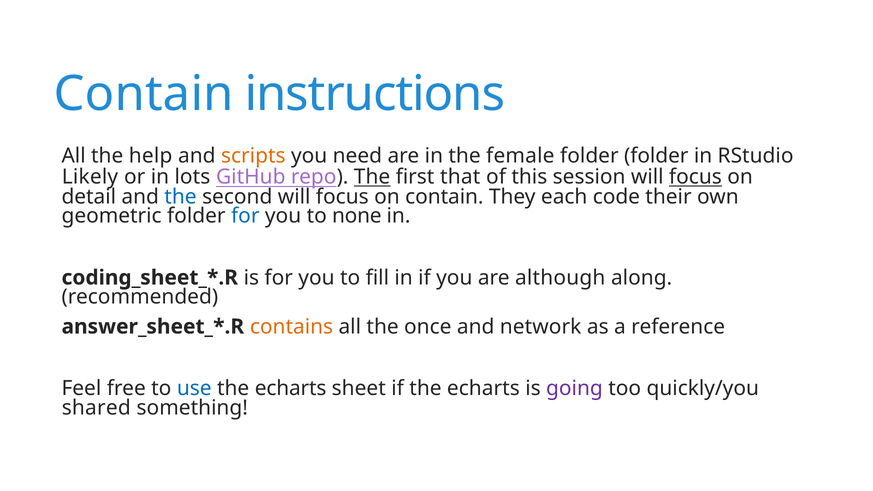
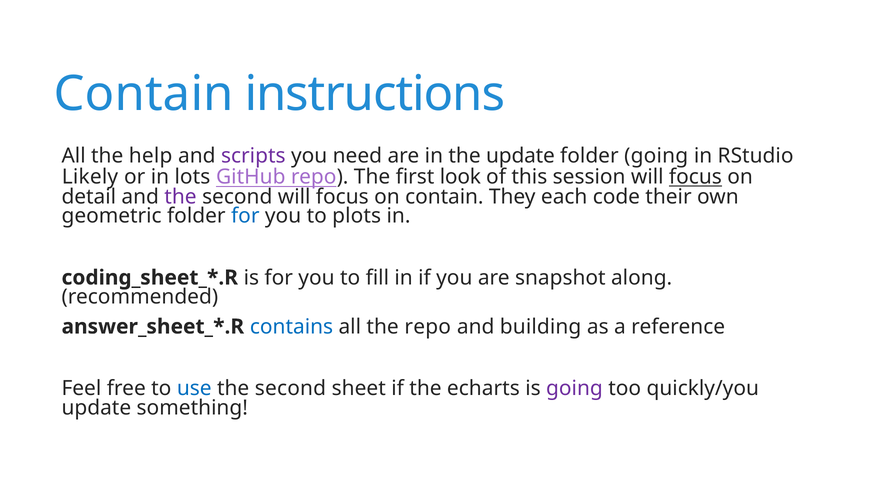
scripts colour: orange -> purple (253, 156)
the female: female -> update (521, 156)
folder folder: folder -> going (656, 156)
The underline: present -> none (372, 177)
that: that -> look (460, 177)
the colour: blue -> purple (181, 197)
none: none -> plots (357, 216)
although: although -> snapshot (560, 278)
contains colour: orange -> blue (292, 327)
the once: once -> repo (428, 327)
network: network -> building (541, 327)
echarts: echarts -> second (290, 388)
shared: shared -> update (96, 408)
